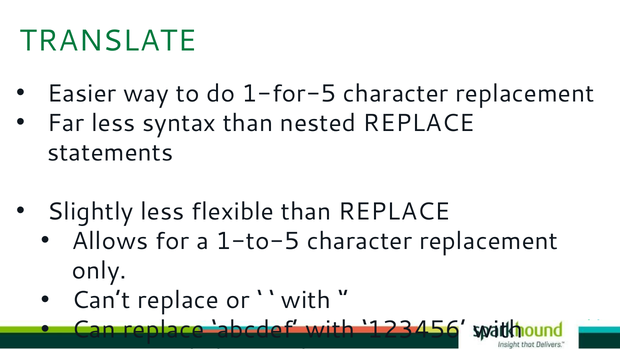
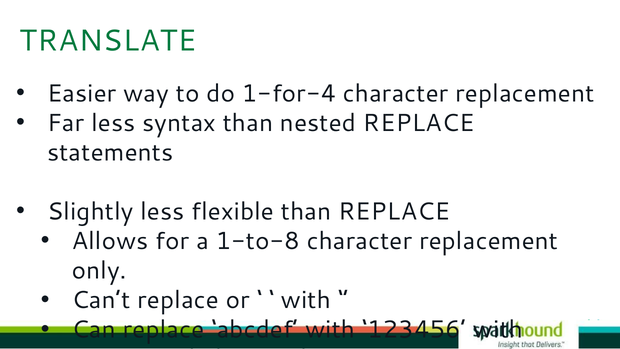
1-for-5: 1-for-5 -> 1-for-4 (289, 93)
1-to-5: 1-to-5 -> 1-to-8 (258, 241)
